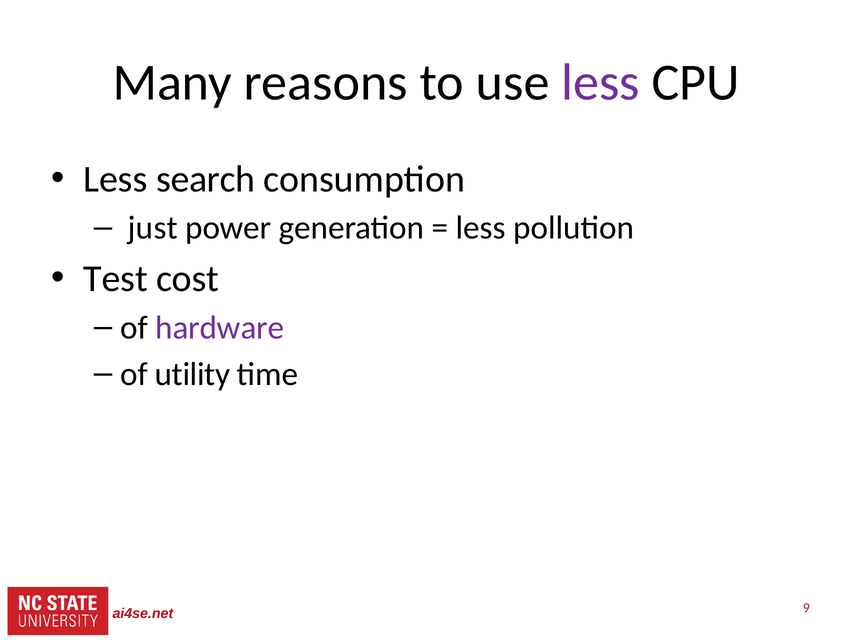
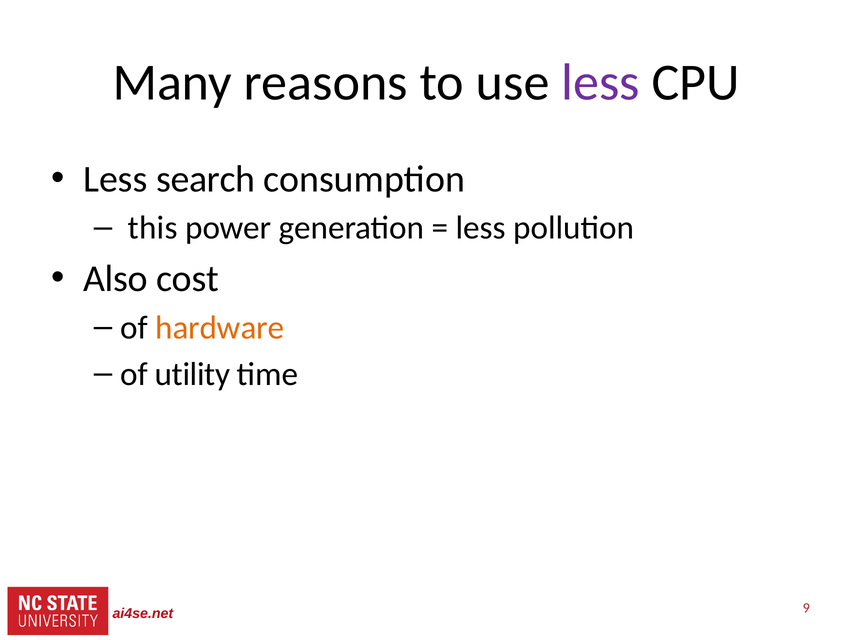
just: just -> this (153, 228)
Test: Test -> Also (116, 279)
hardware colour: purple -> orange (220, 327)
